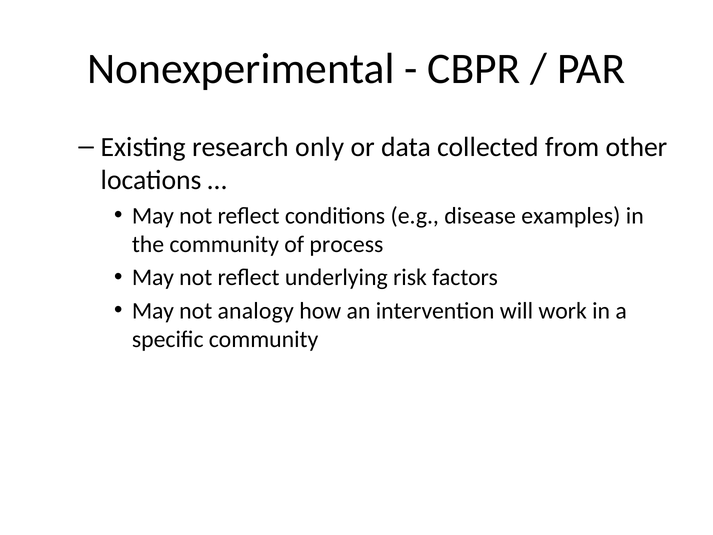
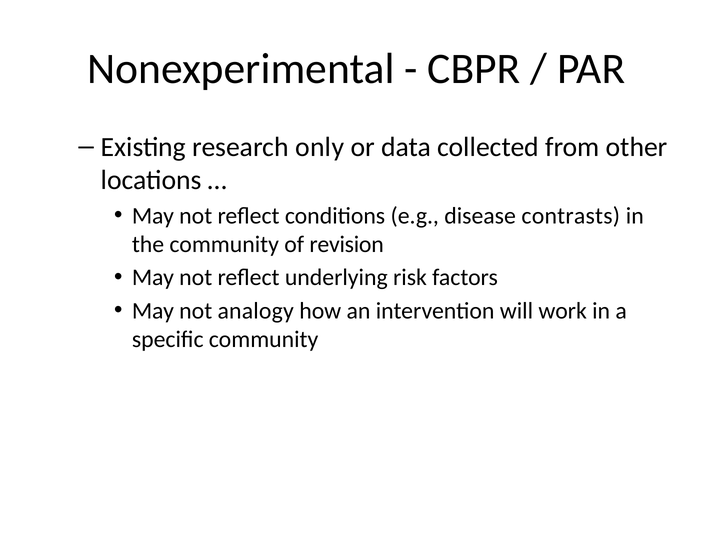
examples: examples -> contrasts (571, 216)
process: process -> revision (347, 244)
